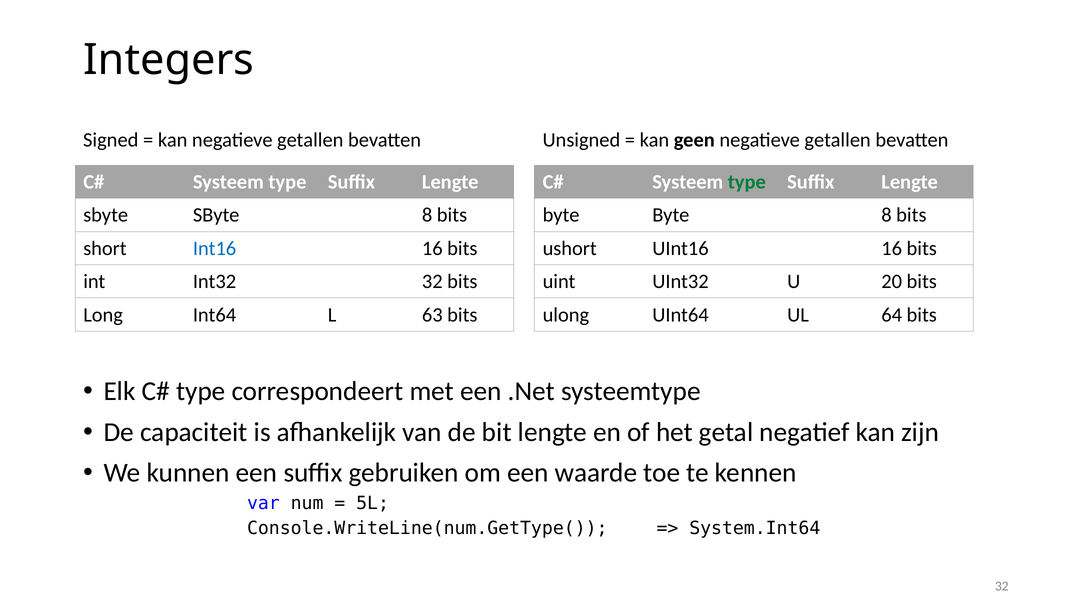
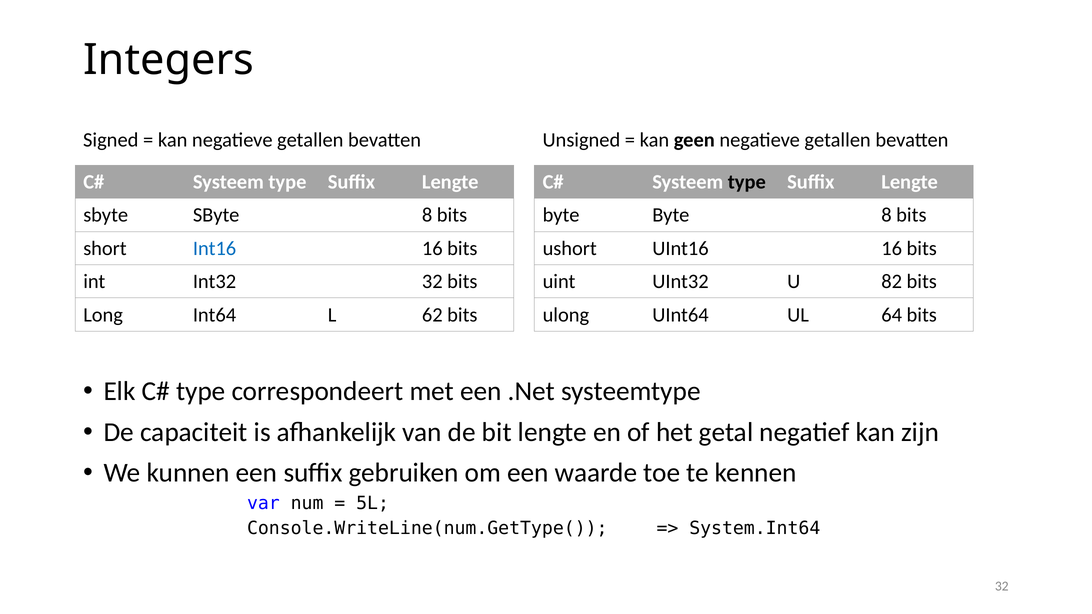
type colour: green -> black (747, 182)
20: 20 -> 82 (892, 282)
63: 63 -> 62 (432, 315)
